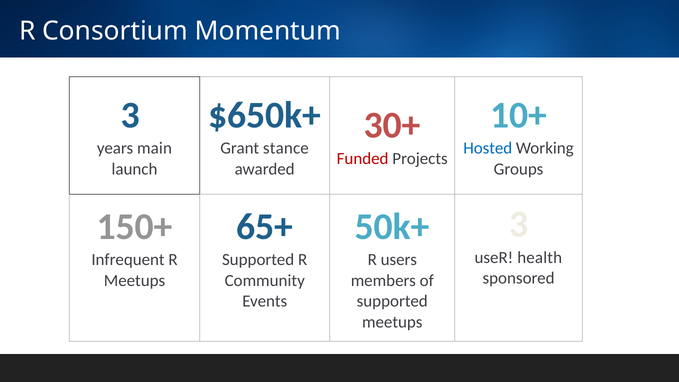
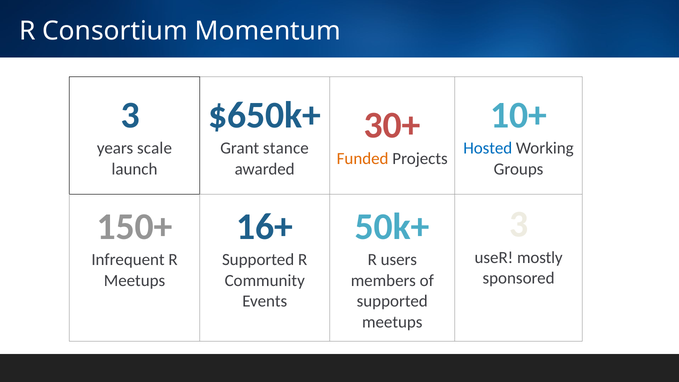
main: main -> scale (154, 148)
Funded colour: red -> orange (363, 159)
65+: 65+ -> 16+ (265, 227)
health: health -> mostly (540, 257)
